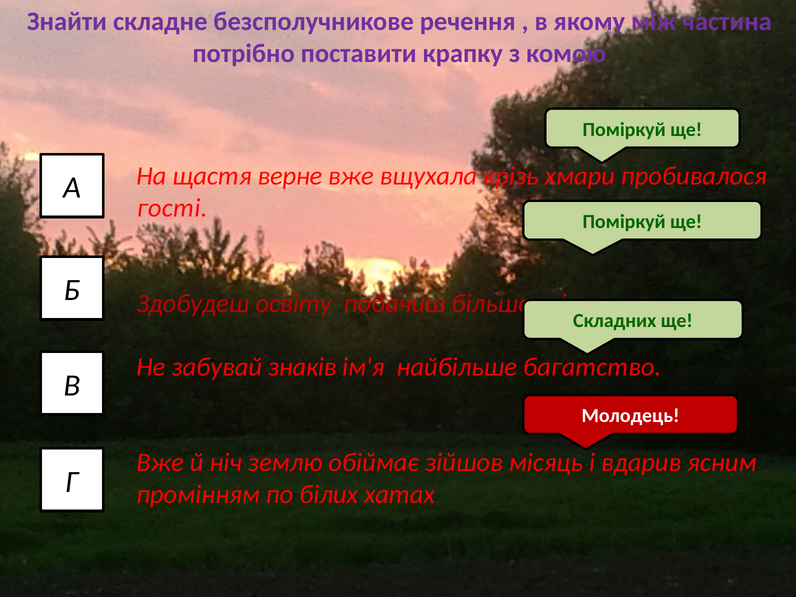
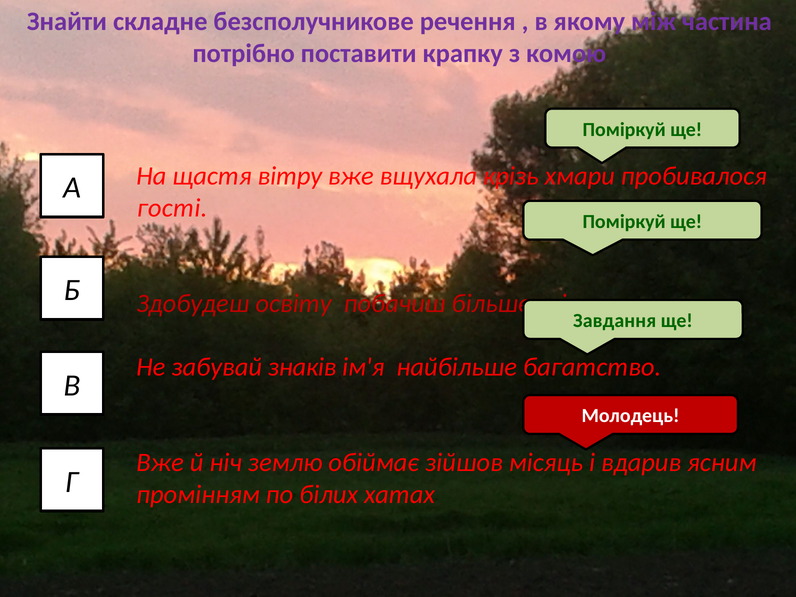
верне: верне -> вітру (290, 176)
Складних: Складних -> Завдання (615, 321)
